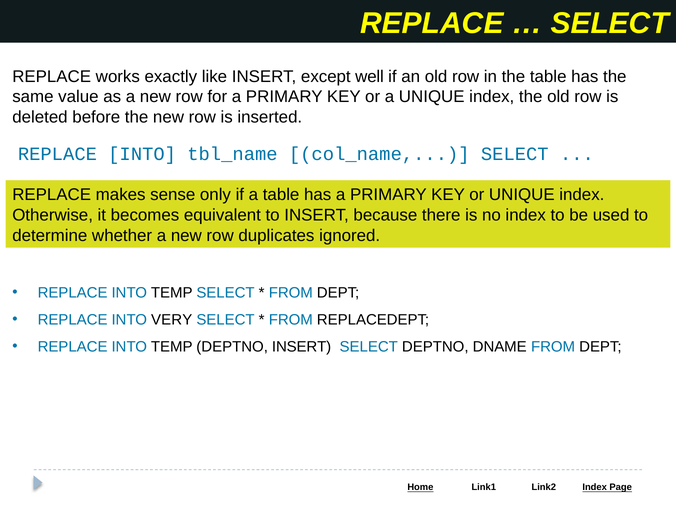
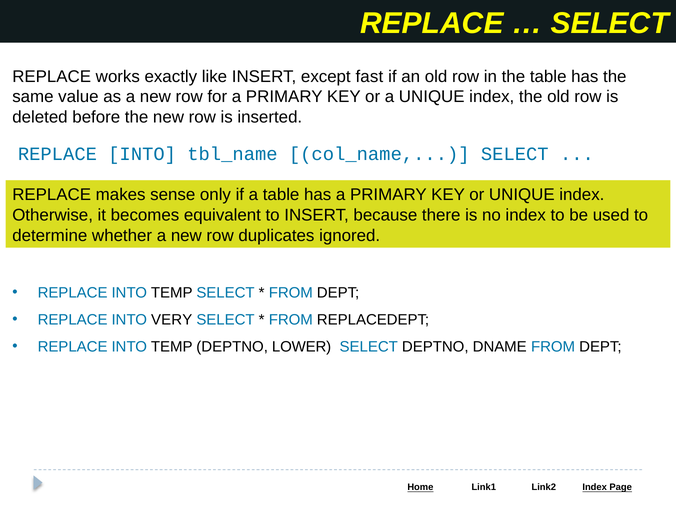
well: well -> fast (369, 77)
DEPTNO INSERT: INSERT -> LOWER (302, 347)
